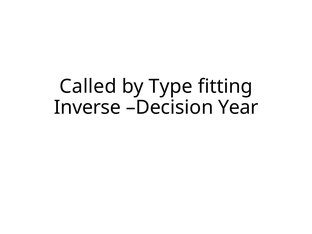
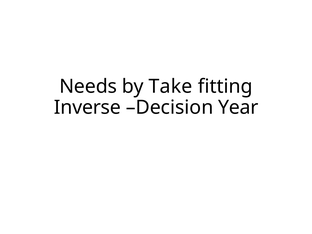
Called: Called -> Needs (88, 86)
Type: Type -> Take (171, 86)
